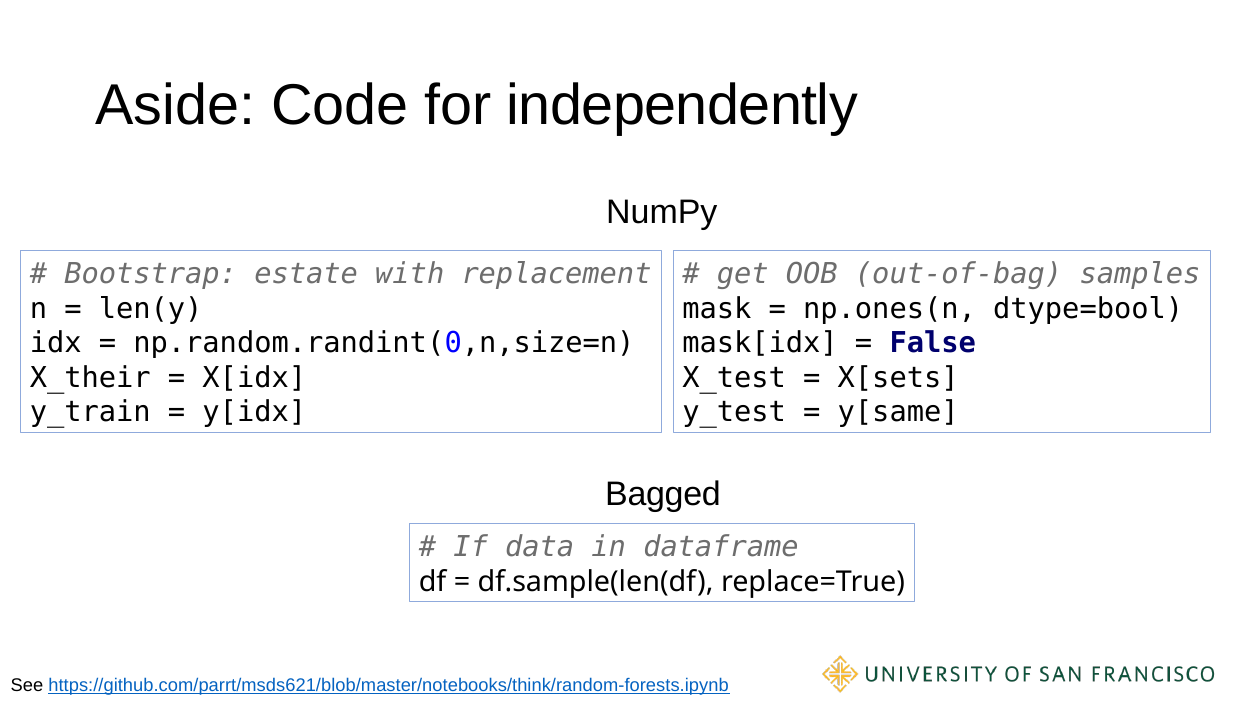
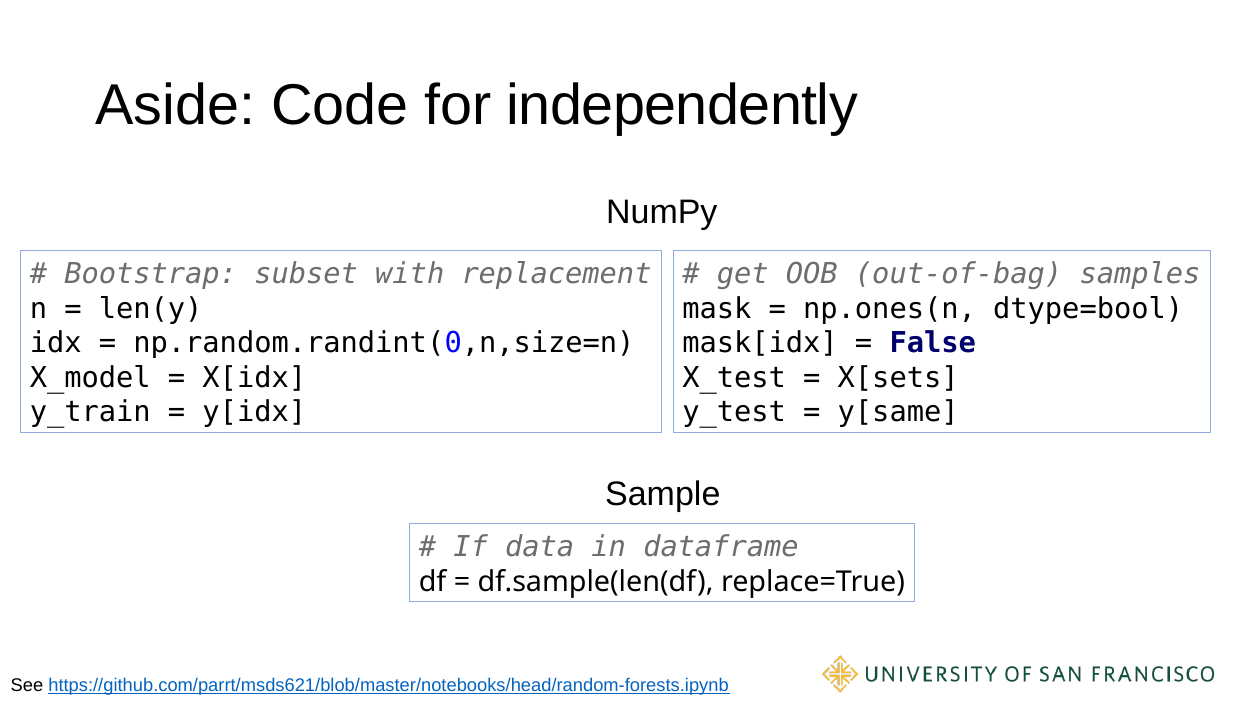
estate: estate -> subset (306, 274)
X_their: X_their -> X_model (90, 378)
Bagged: Bagged -> Sample (663, 494)
https://github.com/parrt/msds621/blob/master/notebooks/think/random-forests.ipynb: https://github.com/parrt/msds621/blob/master/notebooks/think/random-forests.ipynb -> https://github.com/parrt/msds621/blob/master/notebooks/head/random-forests.ipynb (389, 685)
